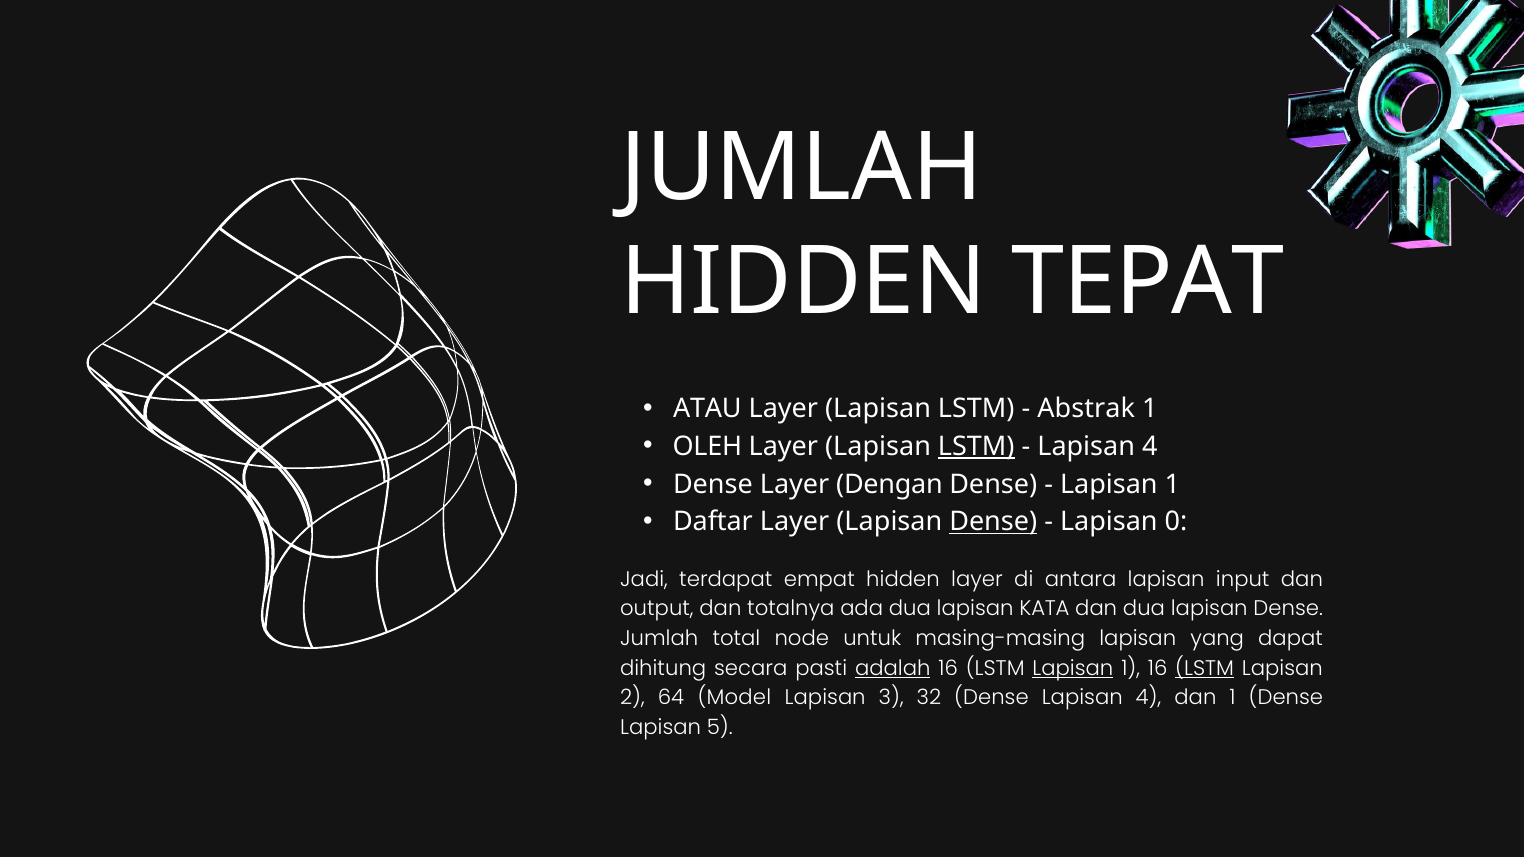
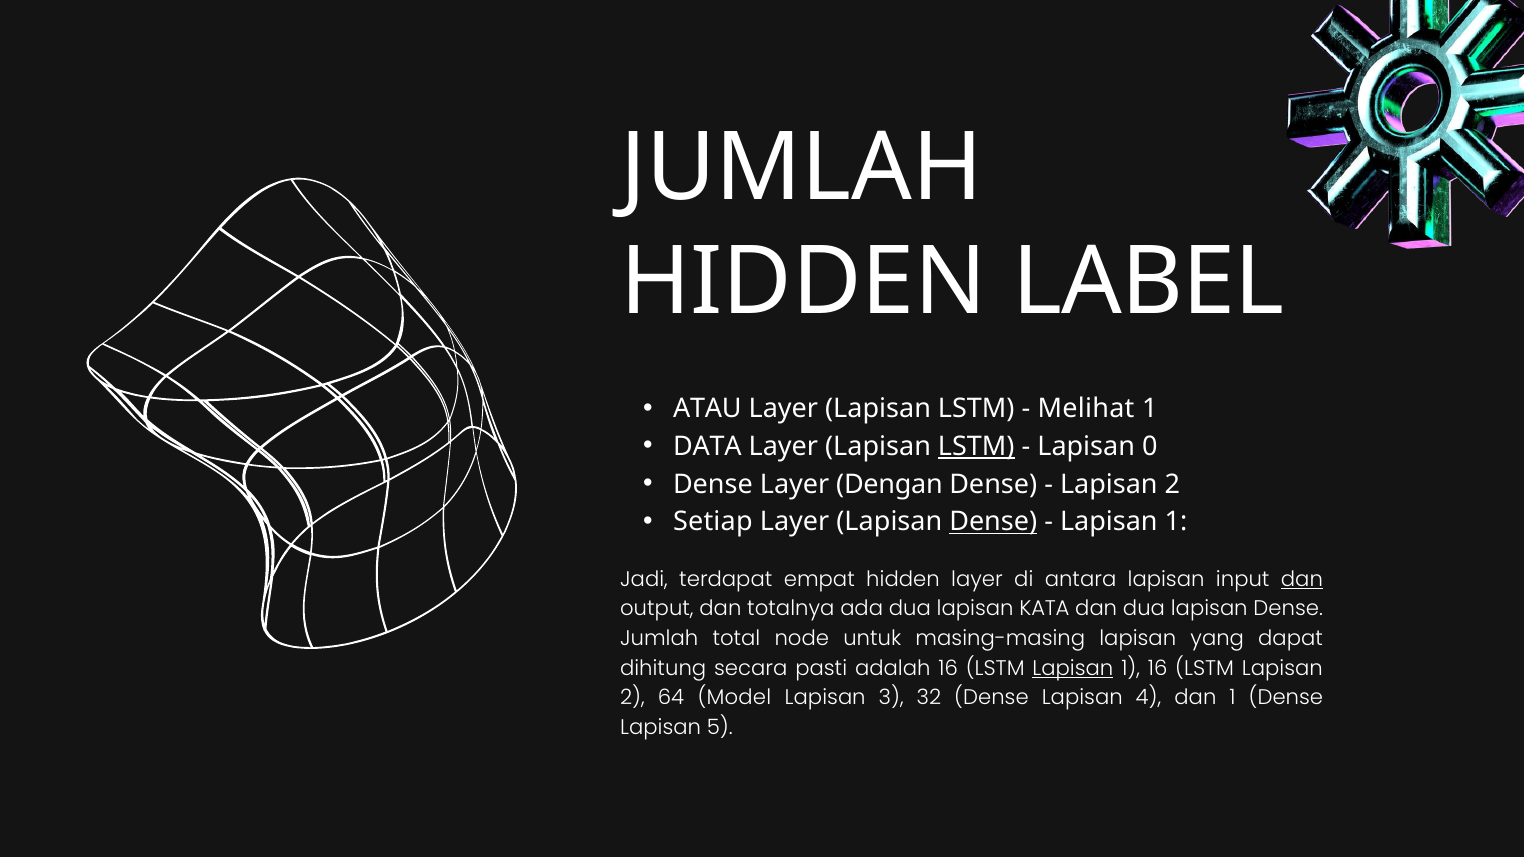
TEPAT: TEPAT -> LABEL (1148, 282)
Abstrak: Abstrak -> Melihat (1086, 409)
OLEH: OLEH -> DATA (707, 446)
4: 4 -> 0 (1150, 446)
1: 1 -> 2 (1172, 484)
Daftar: Daftar -> Setiap (713, 522)
0: 0 -> 1 (1176, 522)
dan underline: none -> present (1302, 580)
adalah underline: present -> none (893, 668)
LSTM underline: present -> none (1205, 668)
